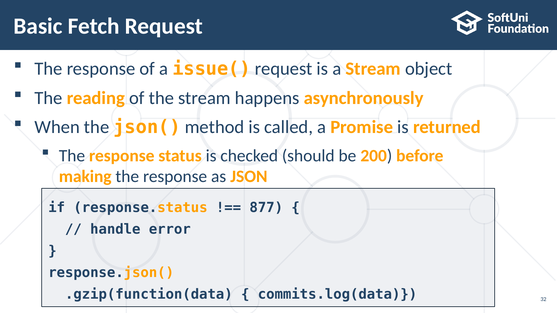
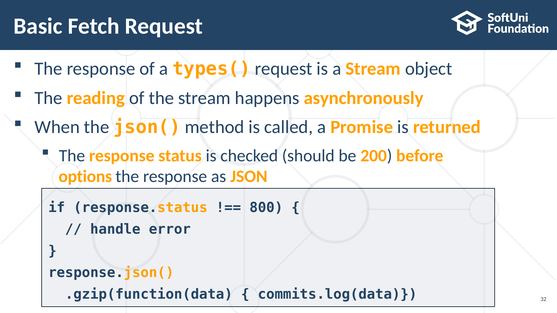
issue(: issue( -> types( (212, 69)
making: making -> options (85, 177)
877: 877 -> 800 (266, 208)
